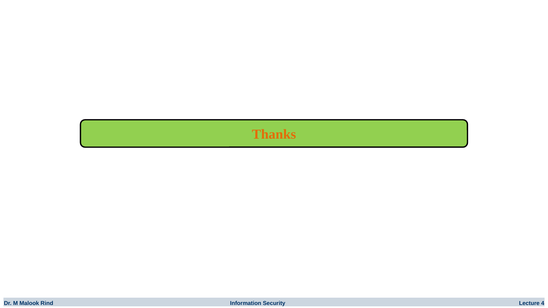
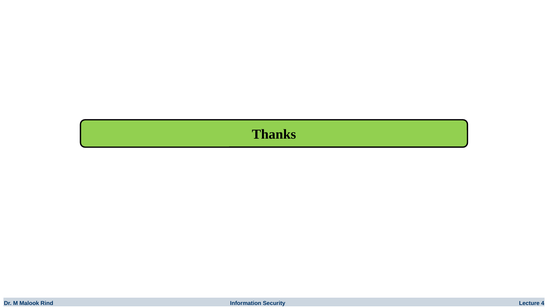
Thanks colour: orange -> black (274, 135)
